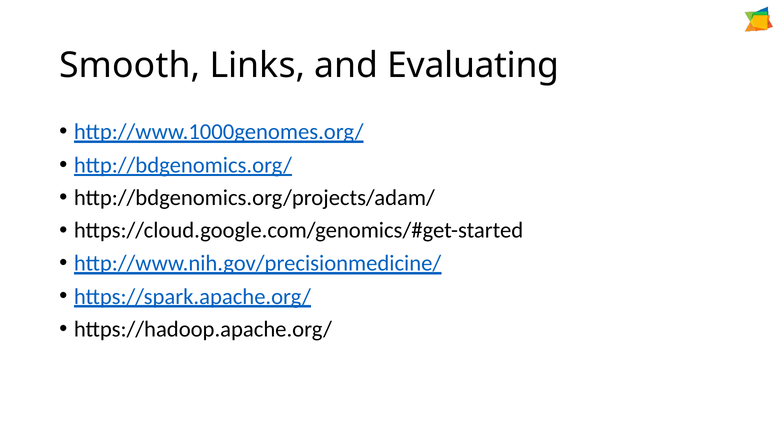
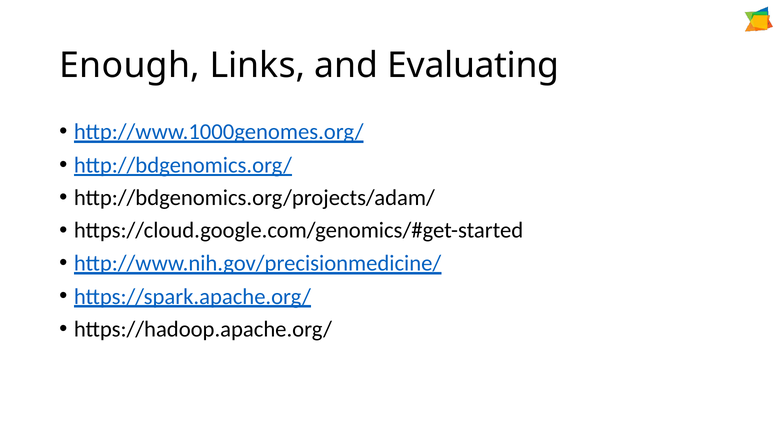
Smooth: Smooth -> Enough (130, 65)
